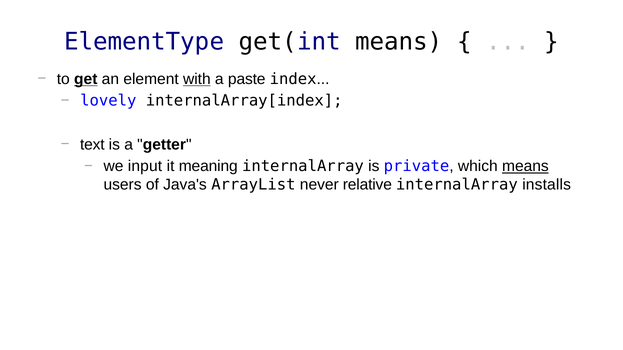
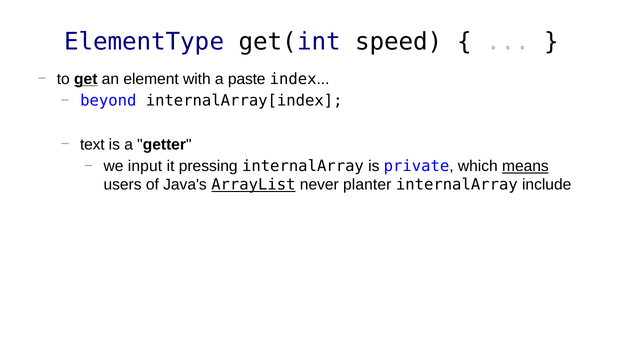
get(int means: means -> speed (399, 42)
with underline: present -> none (197, 79)
lovely: lovely -> beyond (108, 101)
meaning: meaning -> pressing (208, 166)
ArrayList underline: none -> present (253, 185)
relative: relative -> planter (367, 185)
installs: installs -> include (547, 185)
